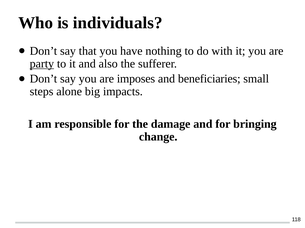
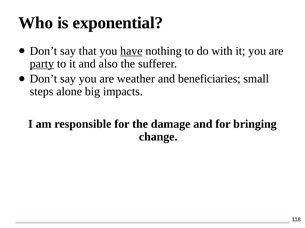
individuals: individuals -> exponential (118, 23)
have underline: none -> present (131, 51)
imposes: imposes -> weather (136, 79)
